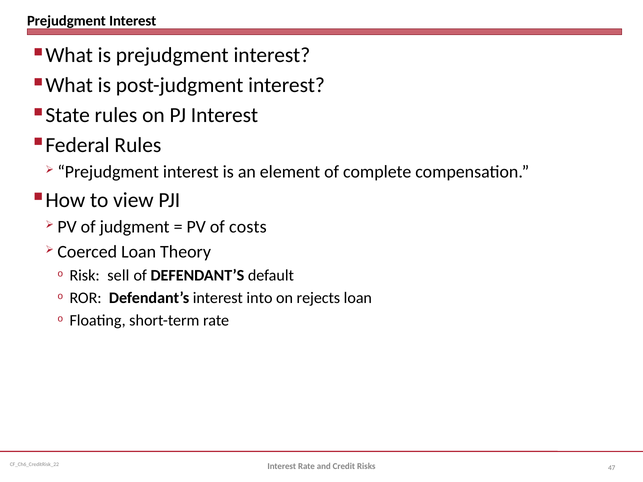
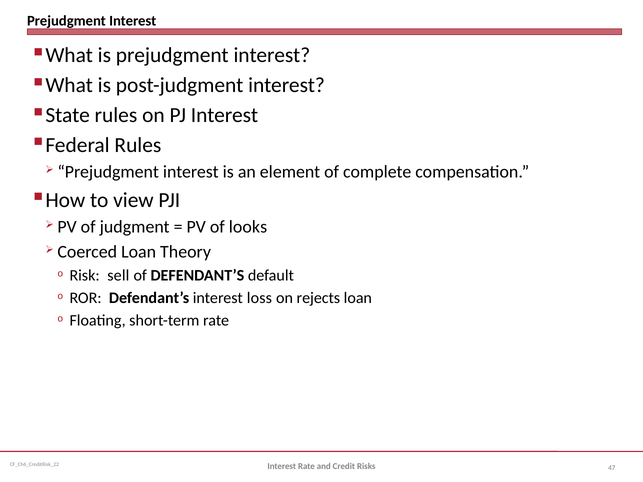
costs: costs -> looks (248, 227)
into: into -> loss (259, 298)
